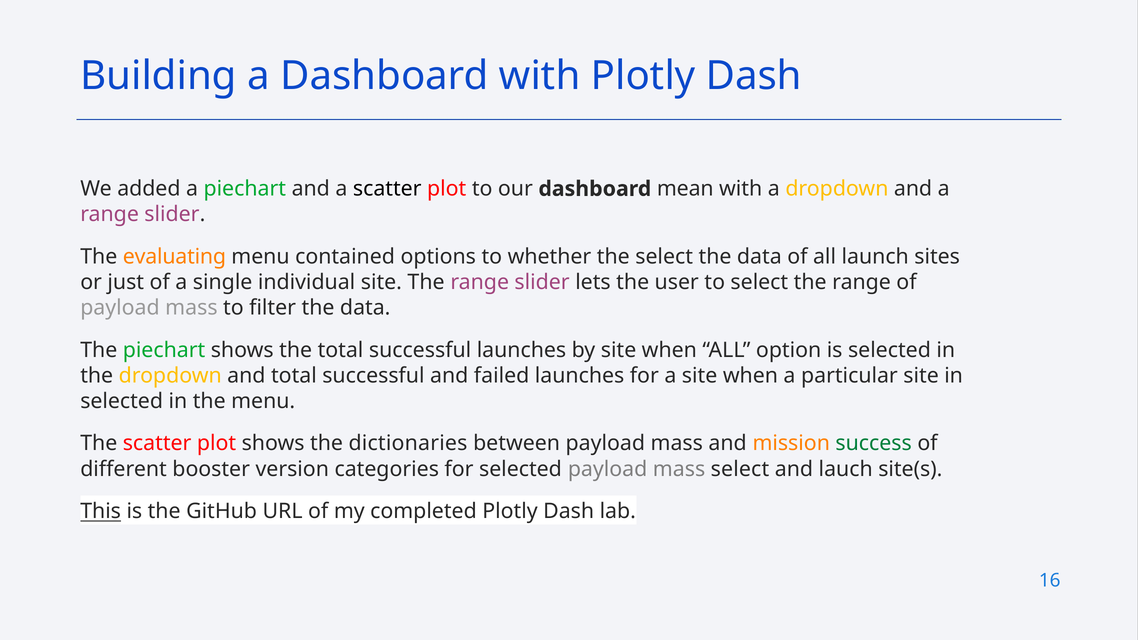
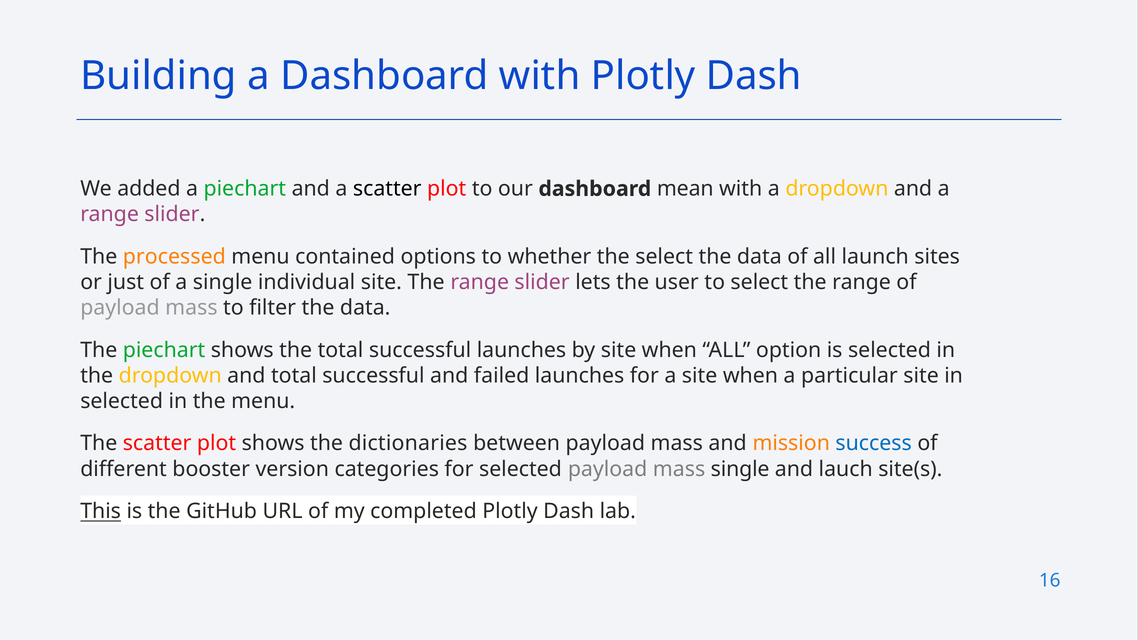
evaluating: evaluating -> processed (174, 257)
success colour: green -> blue (874, 444)
mass select: select -> single (740, 469)
